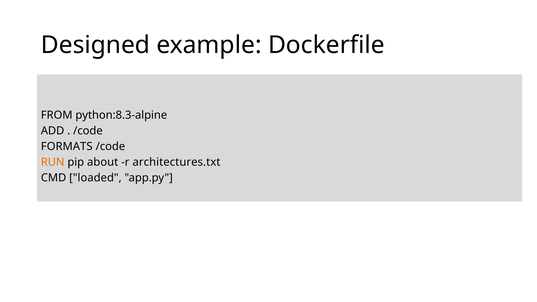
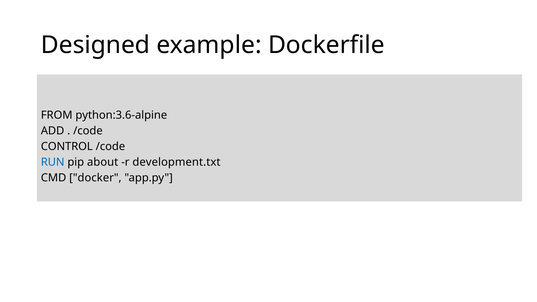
python:8.3-alpine: python:8.3-alpine -> python:3.6-alpine (121, 115)
FORMATS: FORMATS -> CONTROL (67, 147)
RUN colour: orange -> blue (53, 162)
architectures.txt: architectures.txt -> development.txt (176, 162)
loaded: loaded -> docker (95, 178)
